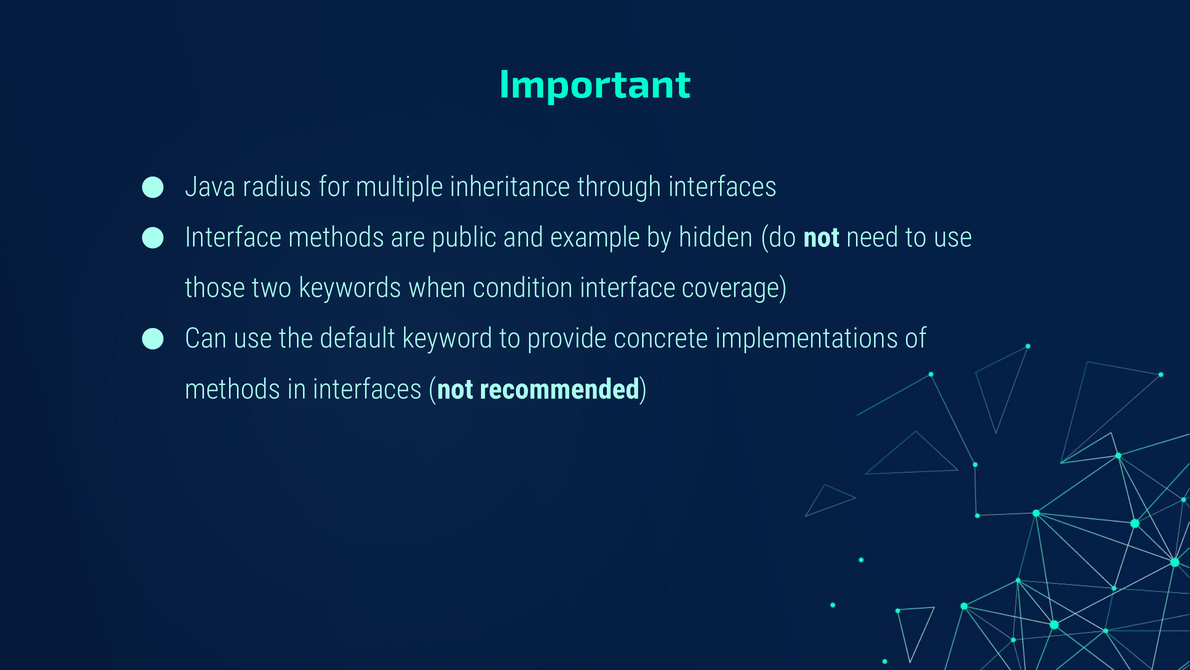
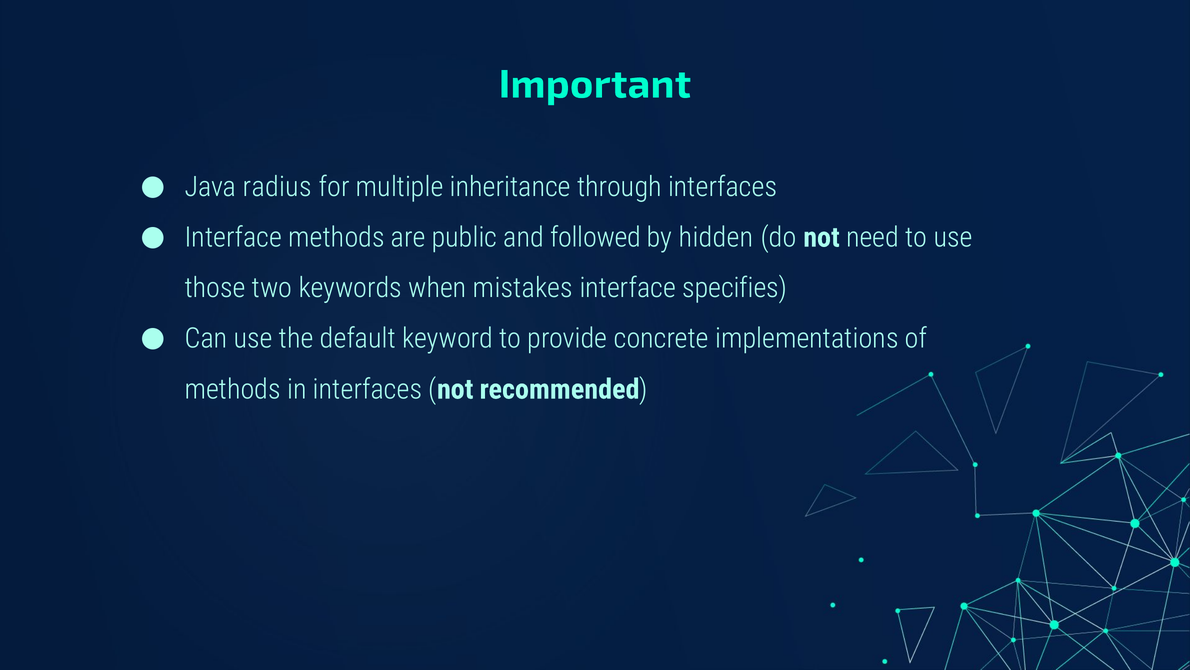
example: example -> followed (596, 237)
condition: condition -> mistakes (523, 288)
coverage: coverage -> specifies (735, 288)
